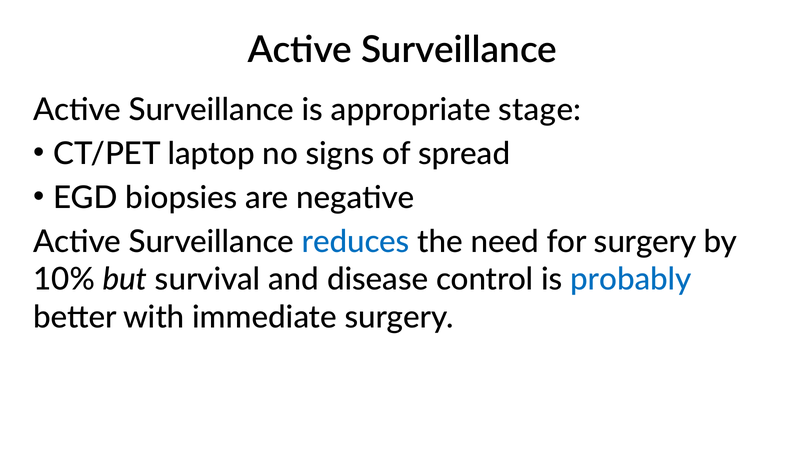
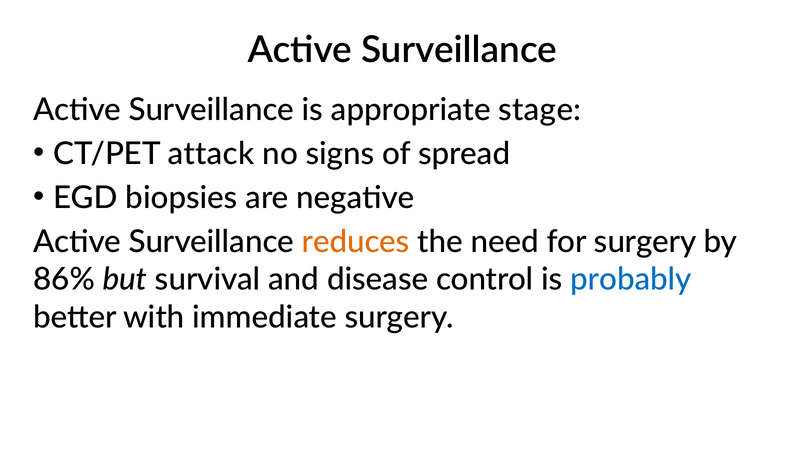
laptop: laptop -> attack (211, 154)
reduces colour: blue -> orange (356, 242)
10%: 10% -> 86% (64, 279)
